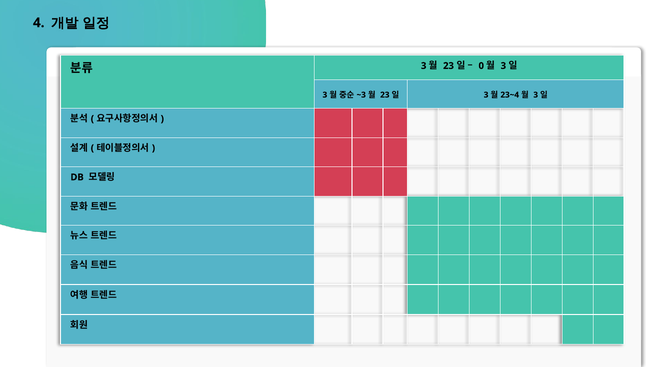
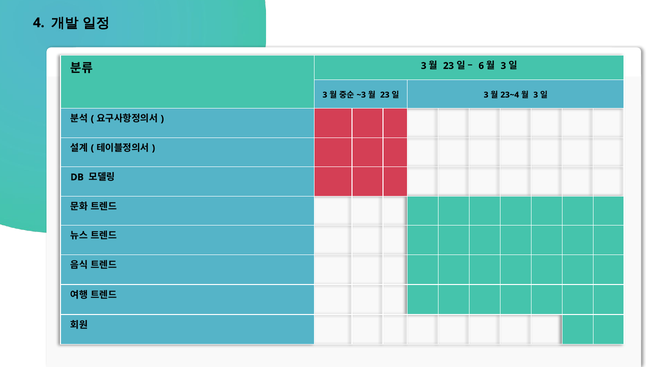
0: 0 -> 6 (481, 66)
